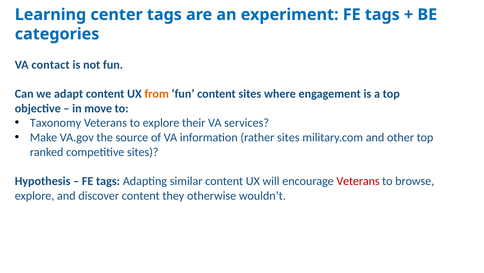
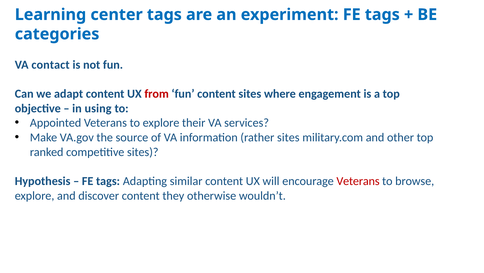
from colour: orange -> red (157, 94)
move: move -> using (98, 108)
Taxonomy: Taxonomy -> Appointed (56, 123)
